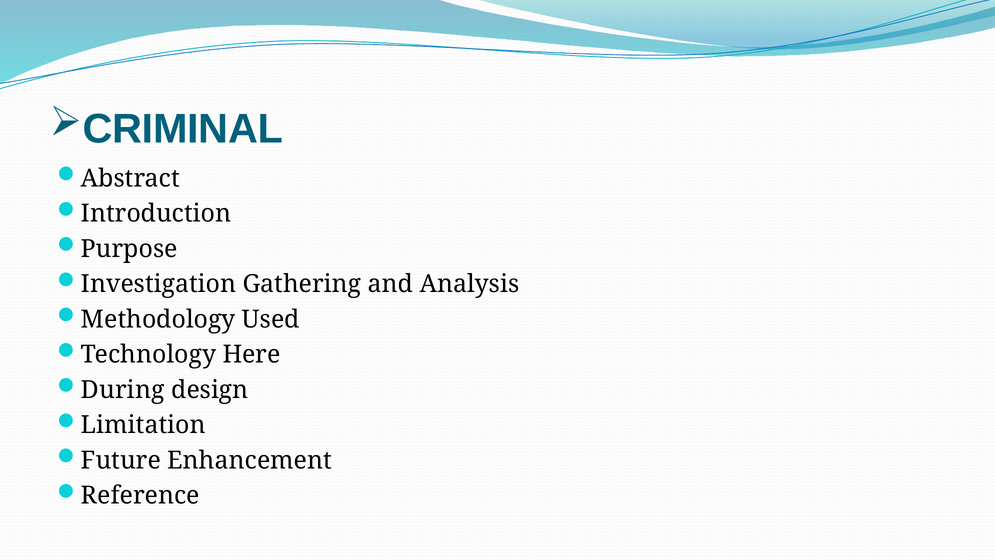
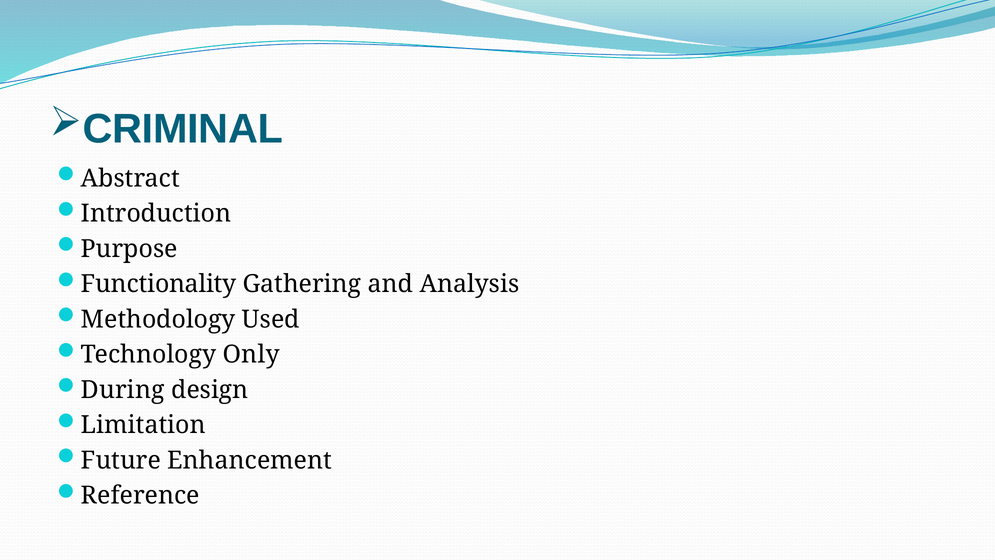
Investigation: Investigation -> Functionality (159, 284)
Here: Here -> Only (251, 354)
